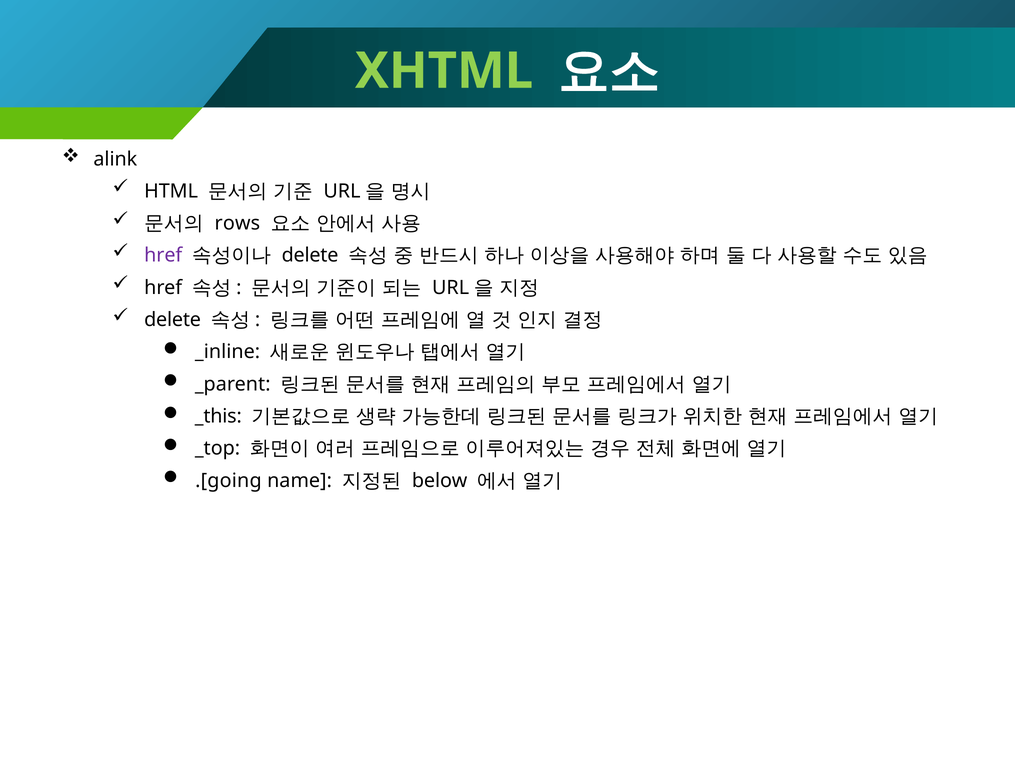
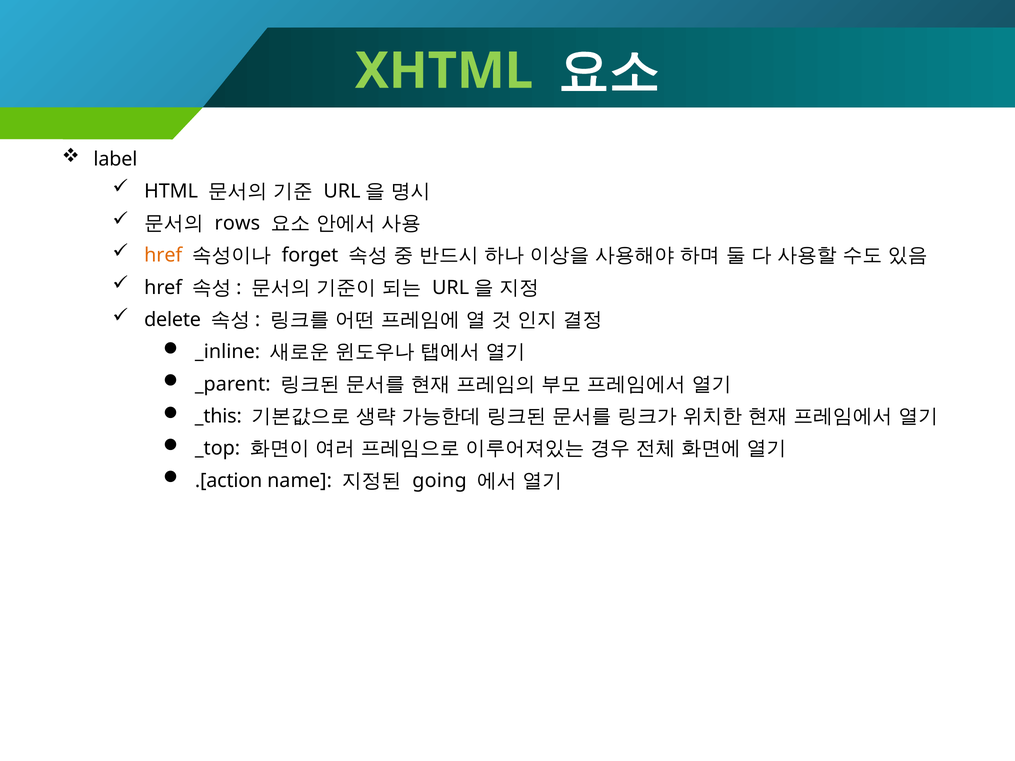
alink: alink -> label (115, 159)
href colour: purple -> orange (163, 256)
delete: delete -> forget (310, 256)
.[going: .[going -> .[action (229, 481)
below: below -> going (440, 481)
